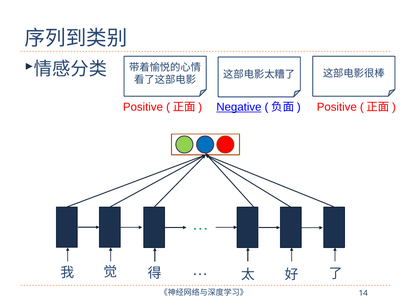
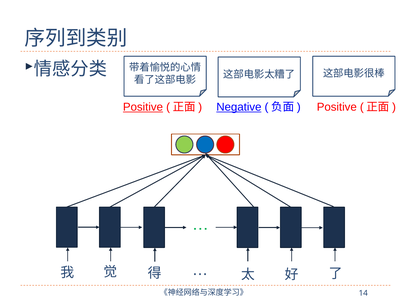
Positive underline: none -> present (143, 107)
